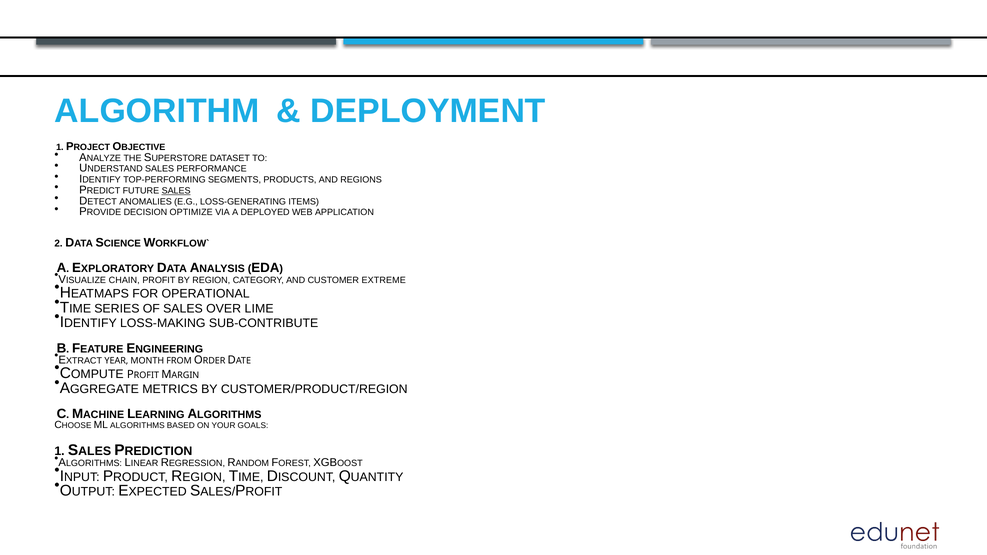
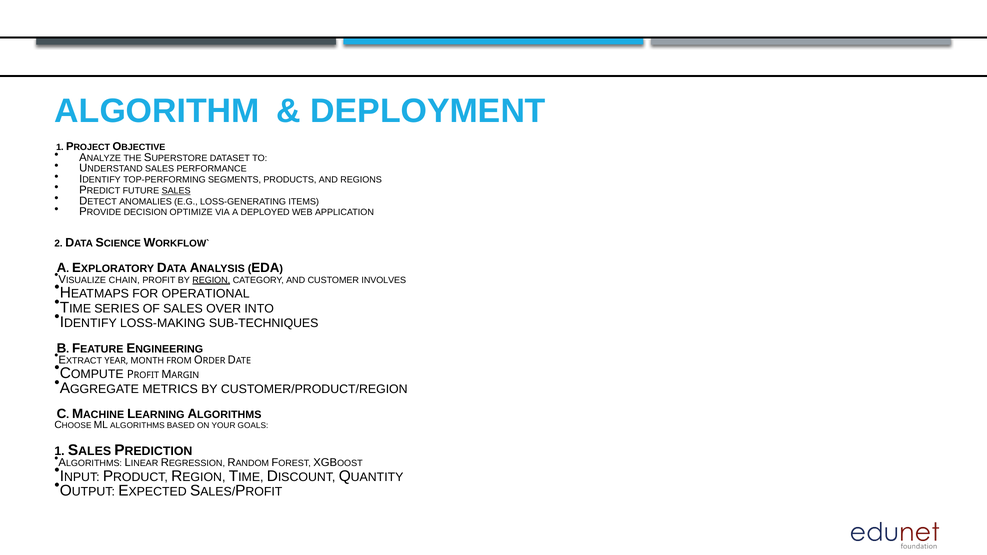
REGION underline: none -> present (211, 280)
EXTREME: EXTREME -> INVOLVES (384, 280)
LIME: LIME -> INTO (259, 309)
SUB-CONTRIBUTE: SUB-CONTRIBUTE -> SUB-TECHNIQUES (264, 324)
